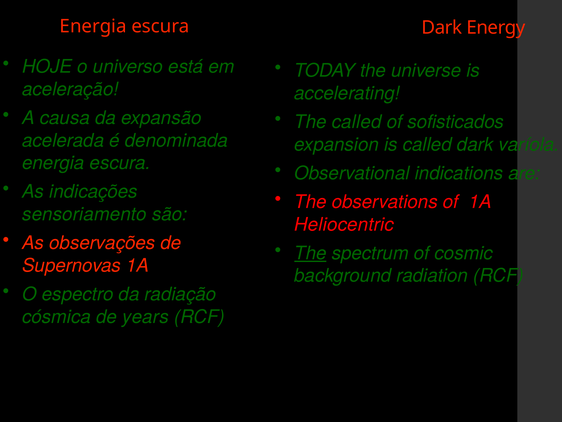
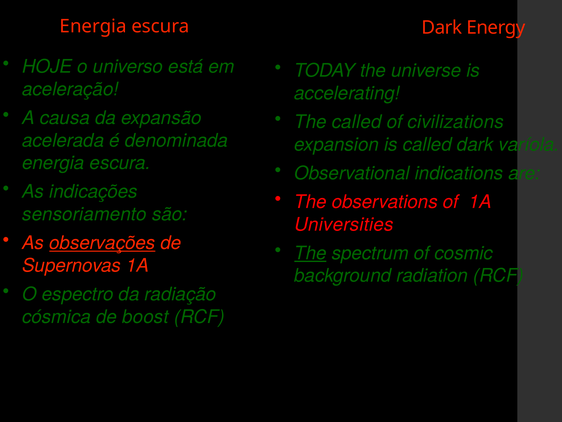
sofisticados: sofisticados -> civilizations (456, 122)
Heliocentric: Heliocentric -> Universities (344, 224)
observações underline: none -> present (102, 243)
years: years -> boost (145, 316)
